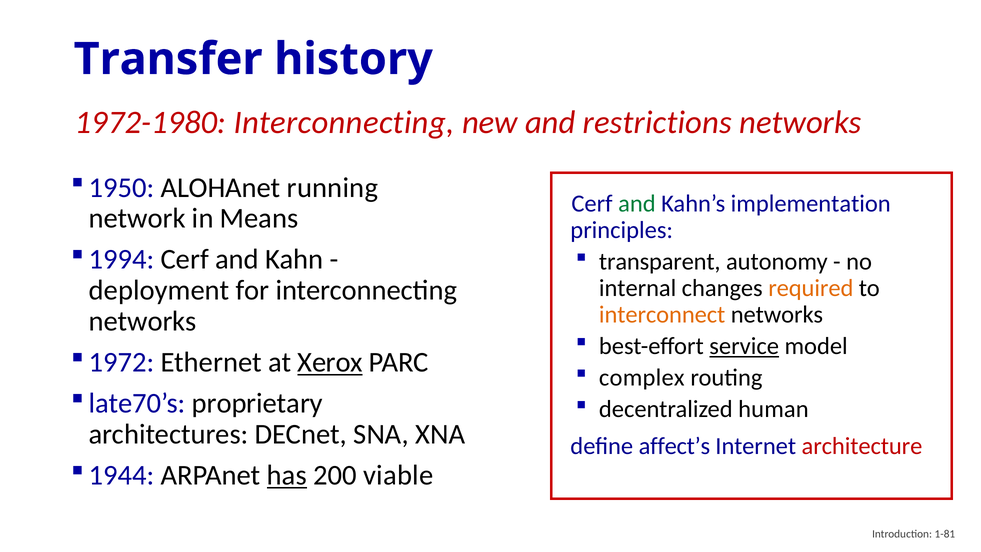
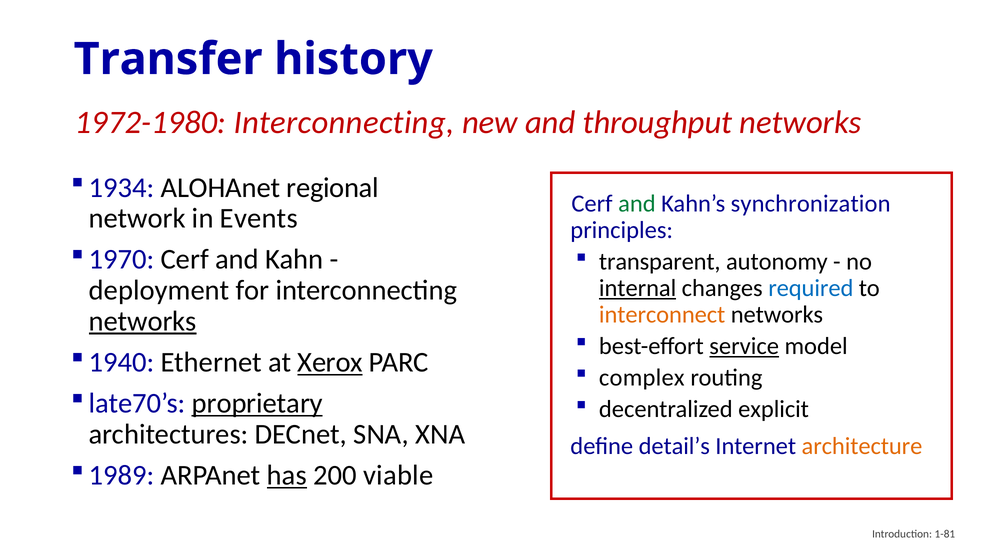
restrictions: restrictions -> throughput (658, 122)
1950: 1950 -> 1934 (122, 188)
running: running -> regional (333, 188)
implementation: implementation -> synchronization (811, 203)
Means: Means -> Events (259, 218)
1994: 1994 -> 1970 (122, 259)
internal underline: none -> present (638, 288)
required colour: orange -> blue (811, 288)
networks underline: none -> present (143, 321)
1972: 1972 -> 1940 (122, 362)
proprietary underline: none -> present (257, 403)
human: human -> explicit (774, 409)
affect’s: affect’s -> detail’s (674, 446)
architecture colour: red -> orange (862, 446)
1944: 1944 -> 1989 (122, 475)
